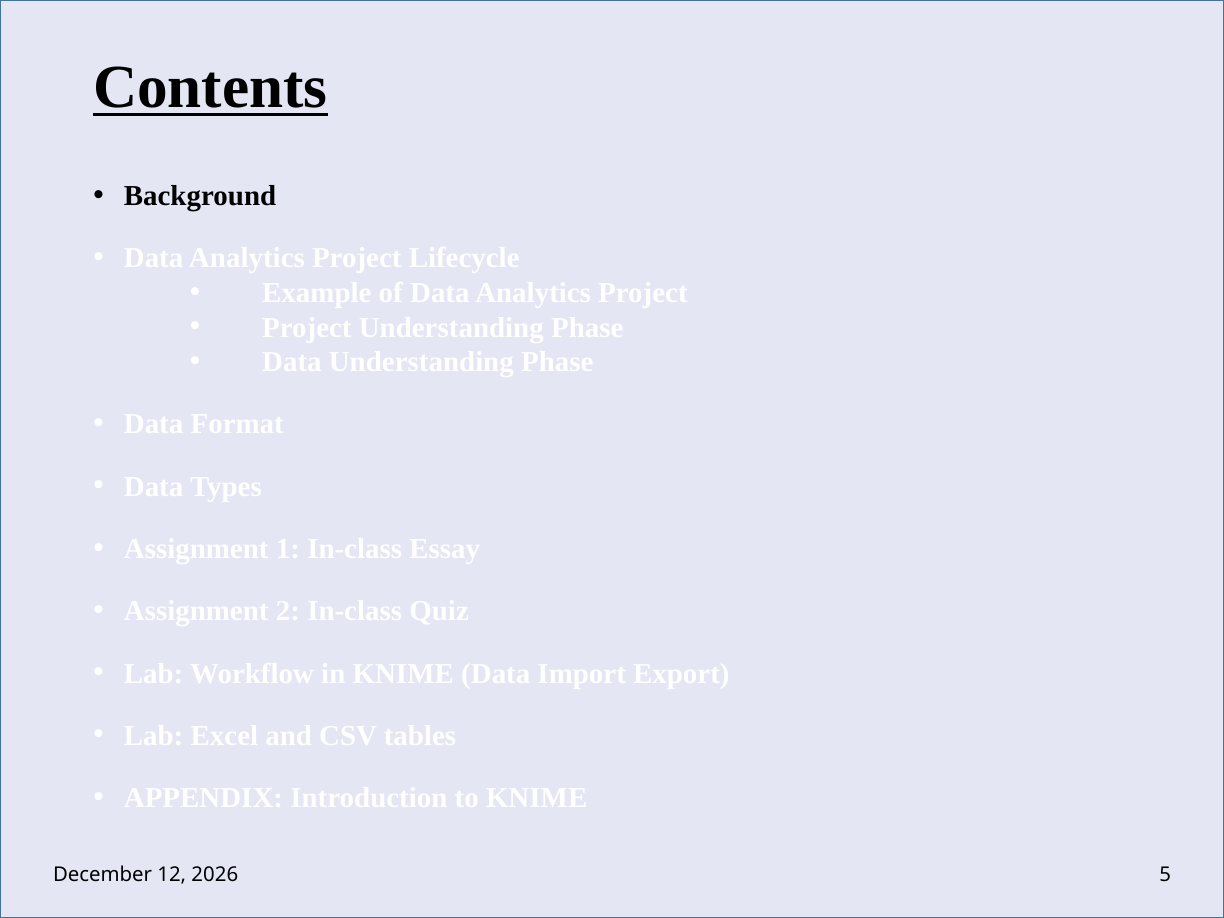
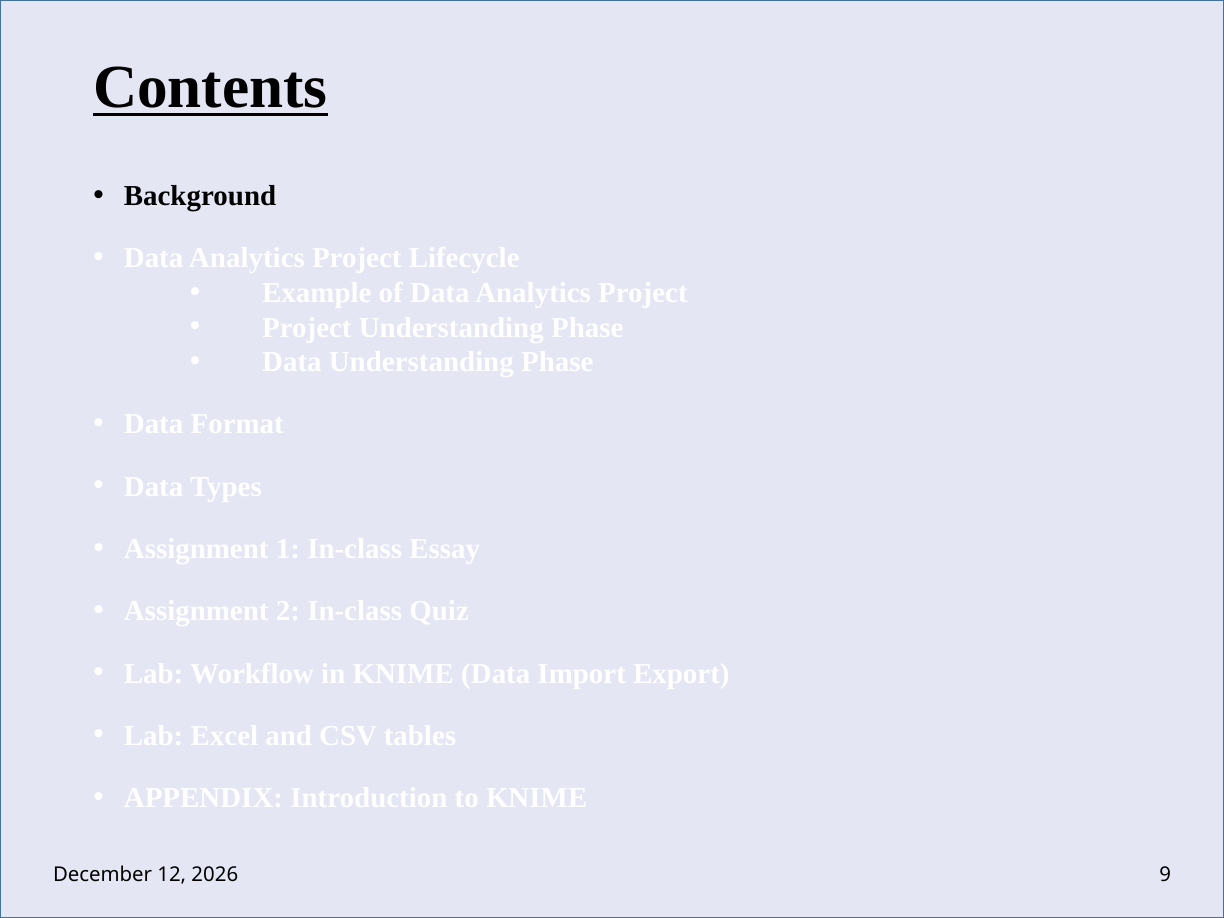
5: 5 -> 9 (1165, 875)
